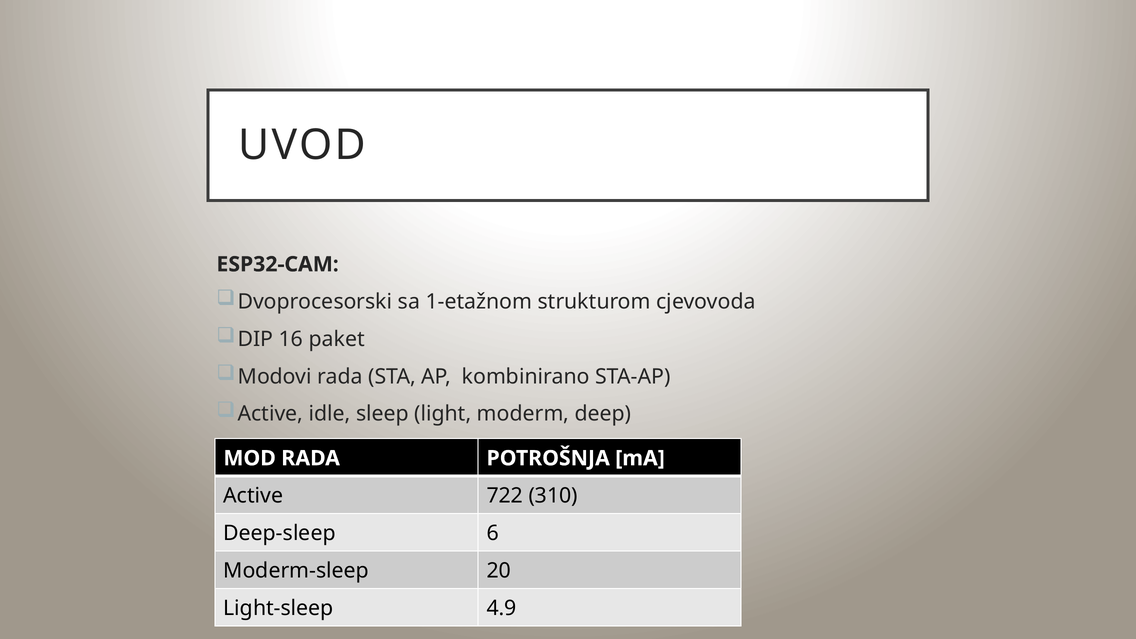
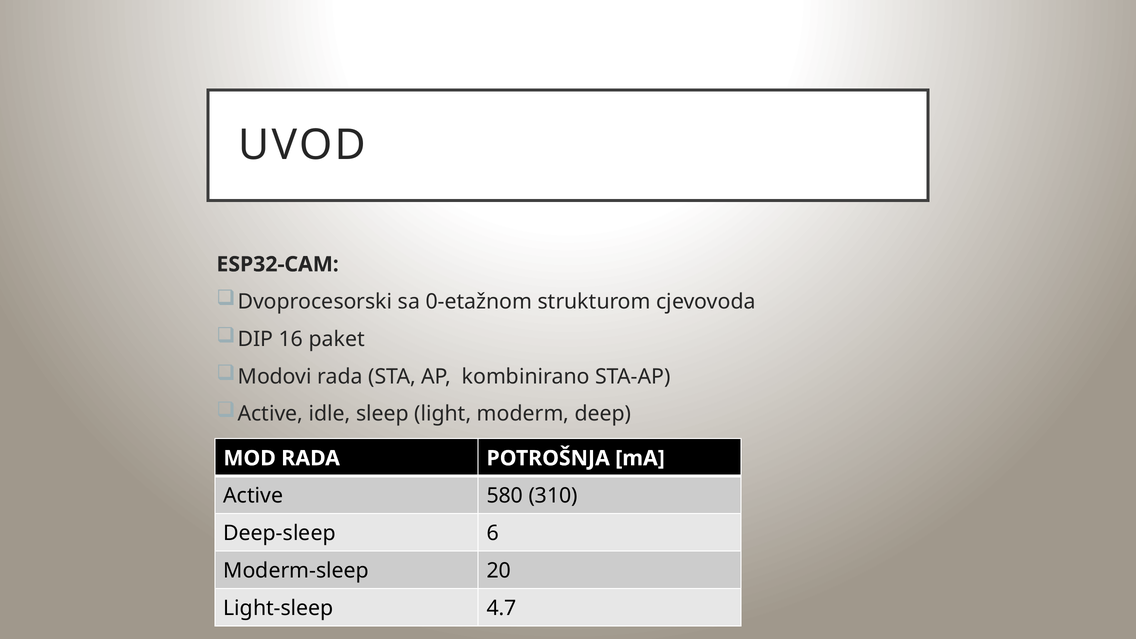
1-etažnom: 1-etažnom -> 0-etažnom (479, 302)
722: 722 -> 580 (505, 496)
4.9: 4.9 -> 4.7 (502, 608)
